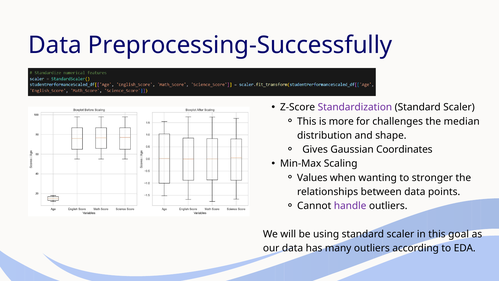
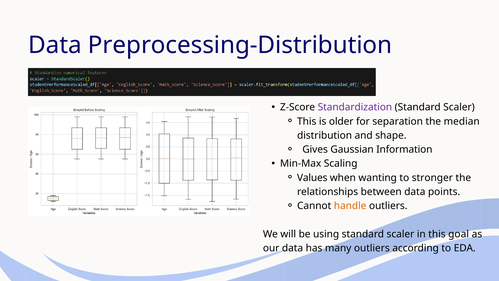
Preprocessing-Successfully: Preprocessing-Successfully -> Preprocessing-Distribution (240, 45)
more: more -> older (341, 121)
challenges: challenges -> separation (398, 121)
Coordinates: Coordinates -> Information (404, 149)
handle colour: purple -> orange (350, 206)
